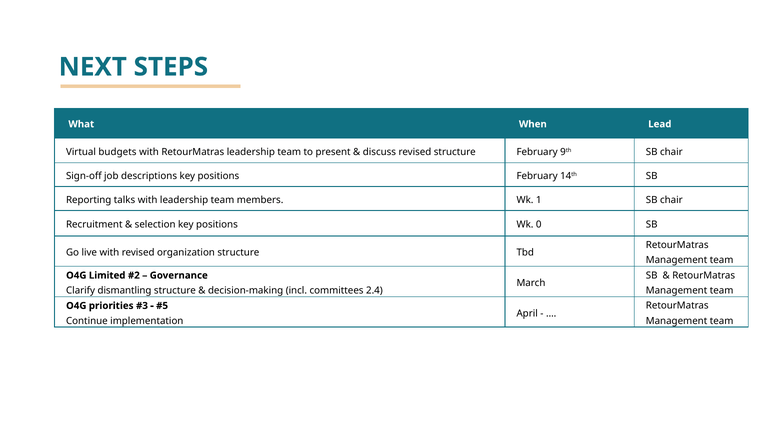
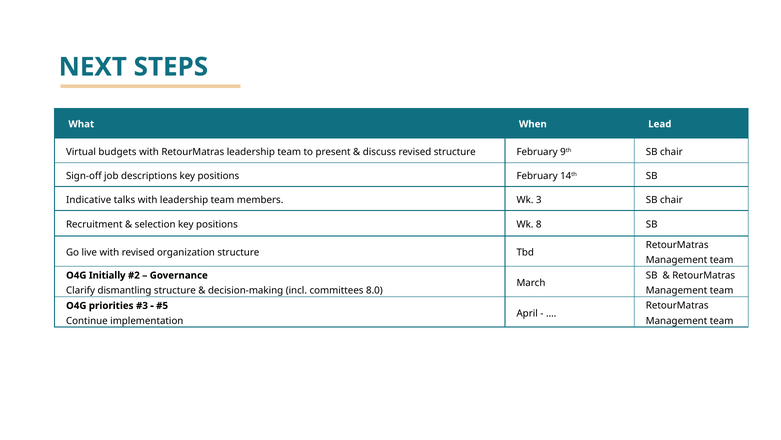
Reporting: Reporting -> Indicative (89, 200)
1: 1 -> 3 (539, 200)
0: 0 -> 8 (539, 224)
Limited: Limited -> Initially (107, 275)
2.4: 2.4 -> 8.0 (374, 290)
